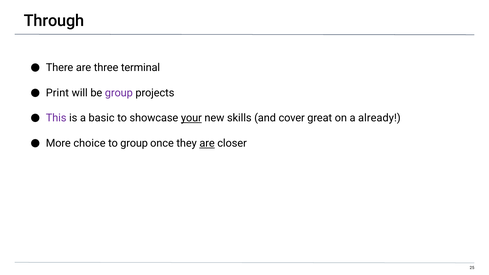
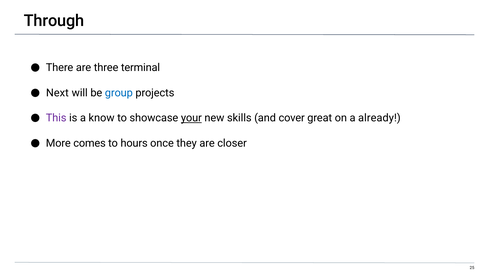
Print: Print -> Next (57, 93)
group colour: purple -> blue (119, 93)
basic: basic -> know (102, 118)
choice: choice -> comes (90, 143)
to group: group -> hours (134, 143)
are underline: present -> none (207, 143)
